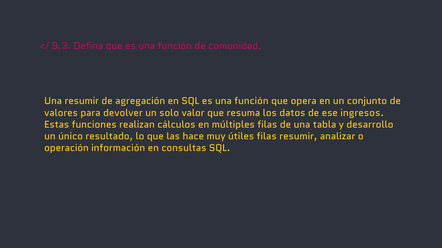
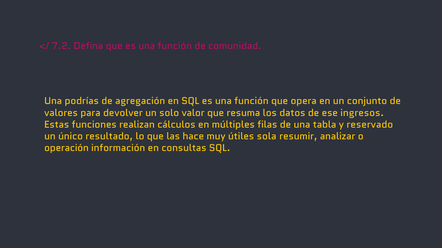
9.3: 9.3 -> 7.2 (61, 46)
Una resumir: resumir -> podrías (82, 101)
desarrollo: desarrollo -> reservado (370, 125)
útiles filas: filas -> sola (267, 137)
